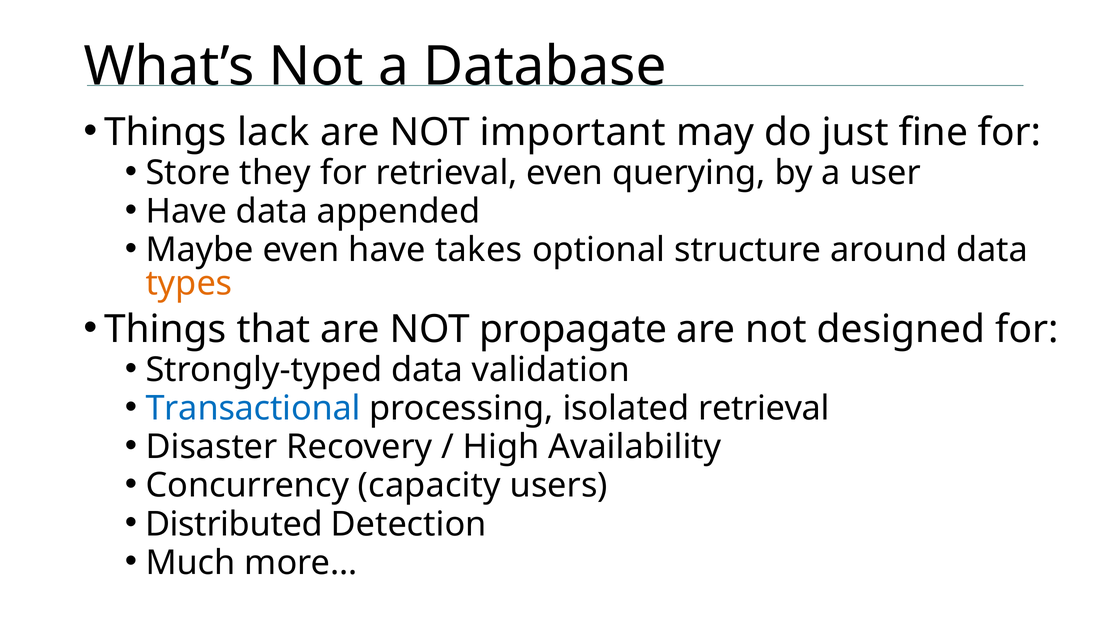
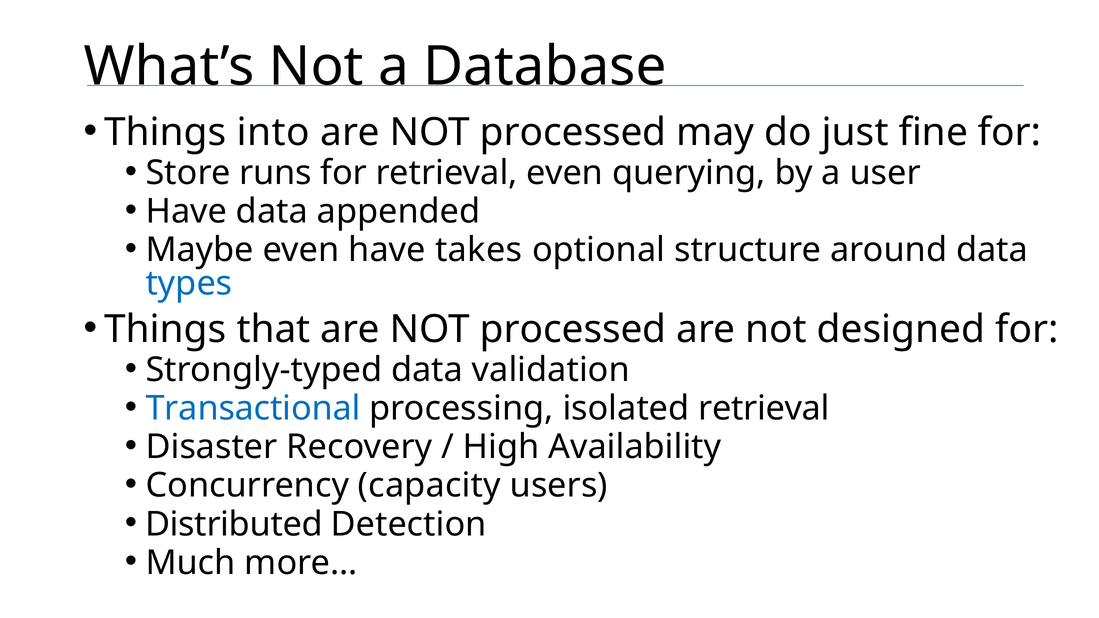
lack: lack -> into (273, 132)
important: important -> processed (573, 132)
they: they -> runs (276, 173)
types colour: orange -> blue (189, 284)
that are NOT propagate: propagate -> processed (573, 329)
